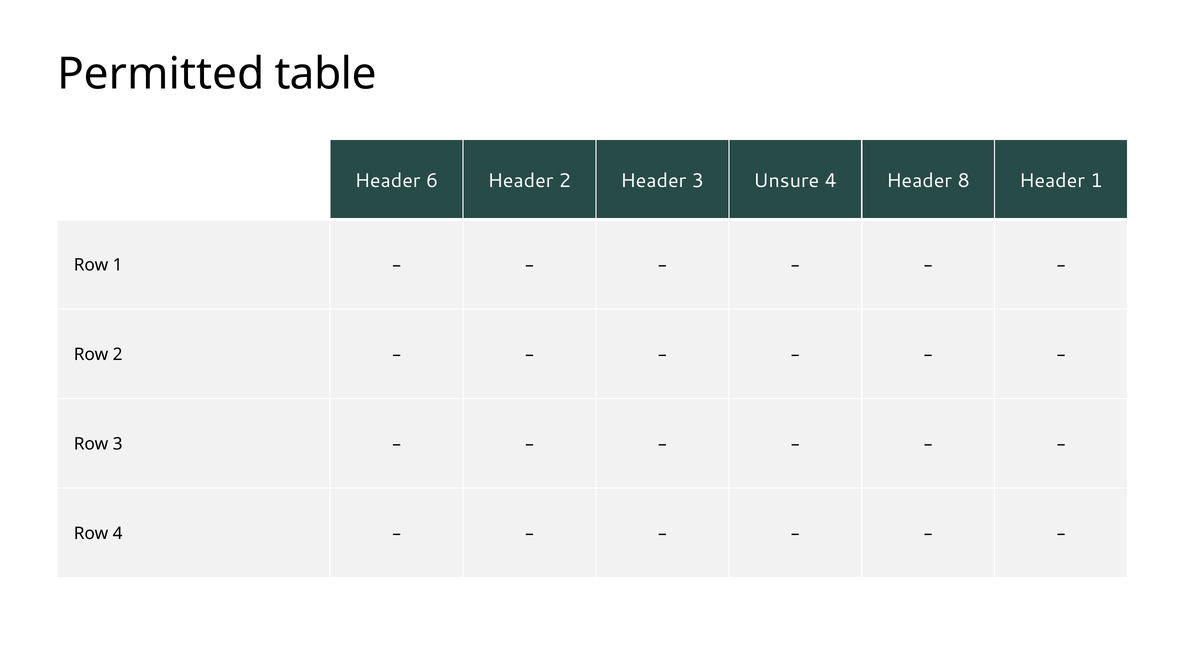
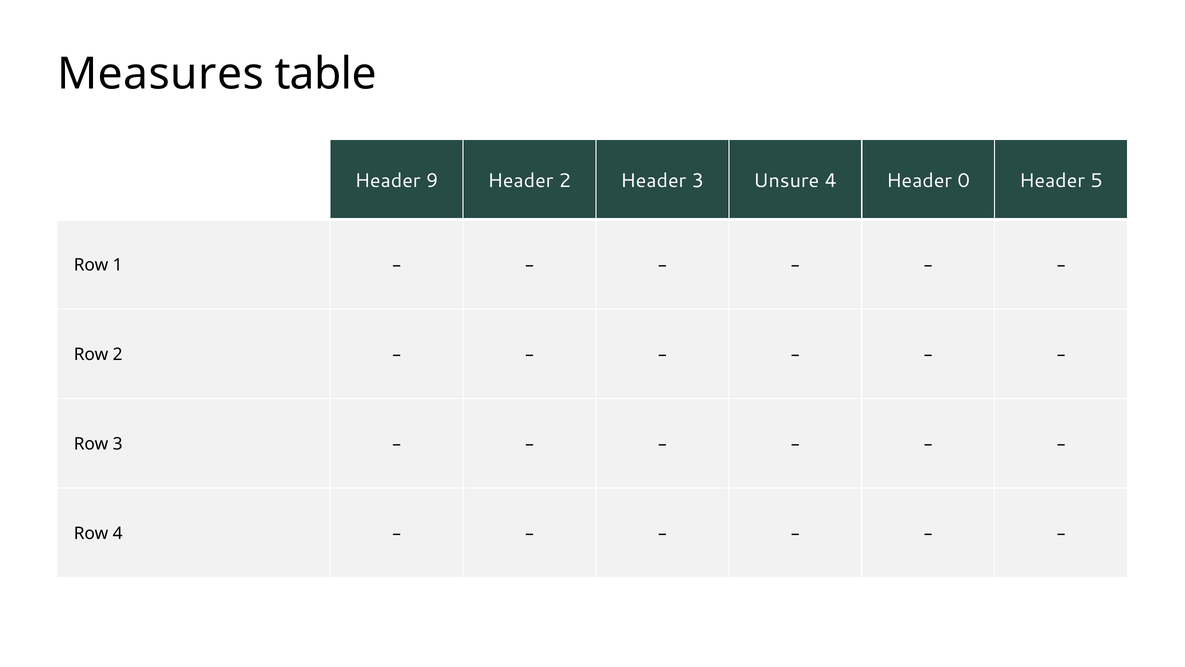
Permitted: Permitted -> Measures (161, 74)
6: 6 -> 9 (432, 180)
8: 8 -> 0 (964, 180)
Header 1: 1 -> 5 (1097, 180)
